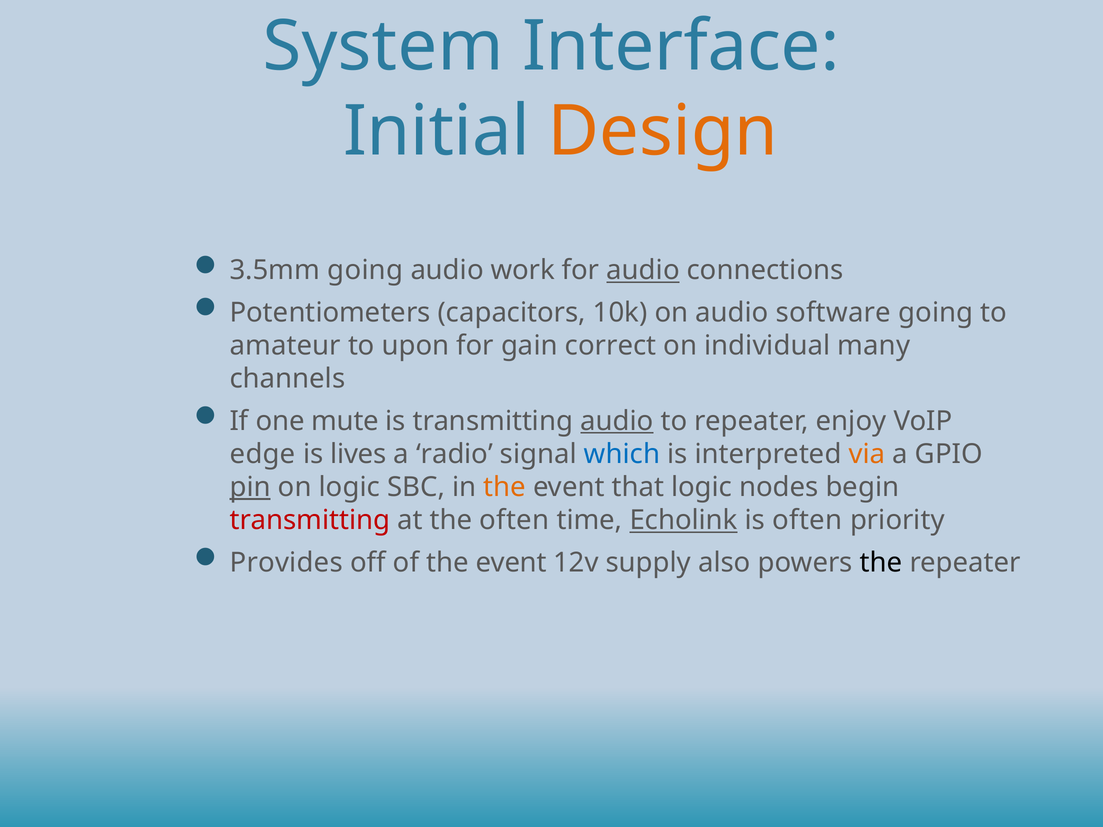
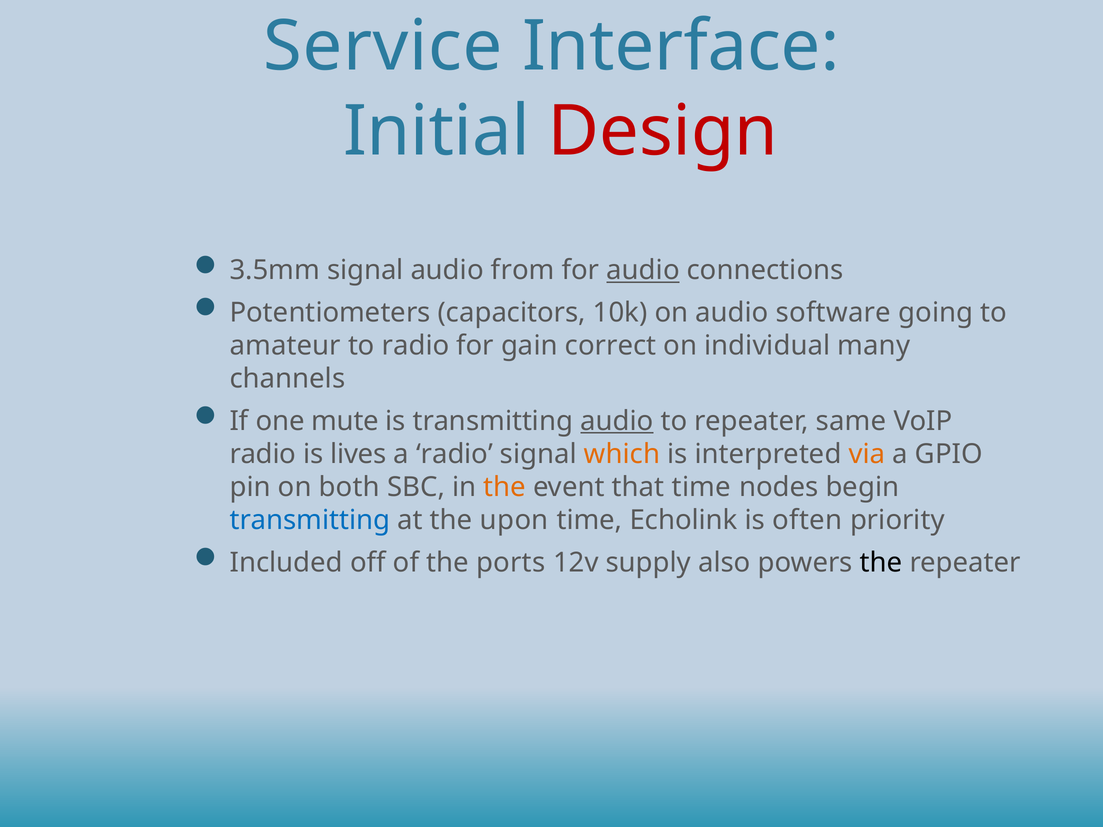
System: System -> Service (383, 47)
Design colour: orange -> red (663, 131)
3.5mm going: going -> signal (365, 270)
work: work -> from (523, 270)
to upon: upon -> radio (416, 346)
enjoy: enjoy -> same (851, 421)
edge: edge -> radio (263, 454)
which colour: blue -> orange (622, 454)
pin underline: present -> none (250, 487)
on logic: logic -> both (349, 487)
that logic: logic -> time (701, 487)
transmitting colour: red -> blue (310, 520)
the often: often -> upon (514, 520)
Echolink underline: present -> none (684, 520)
Provides: Provides -> Included (286, 563)
of the event: event -> ports (511, 563)
